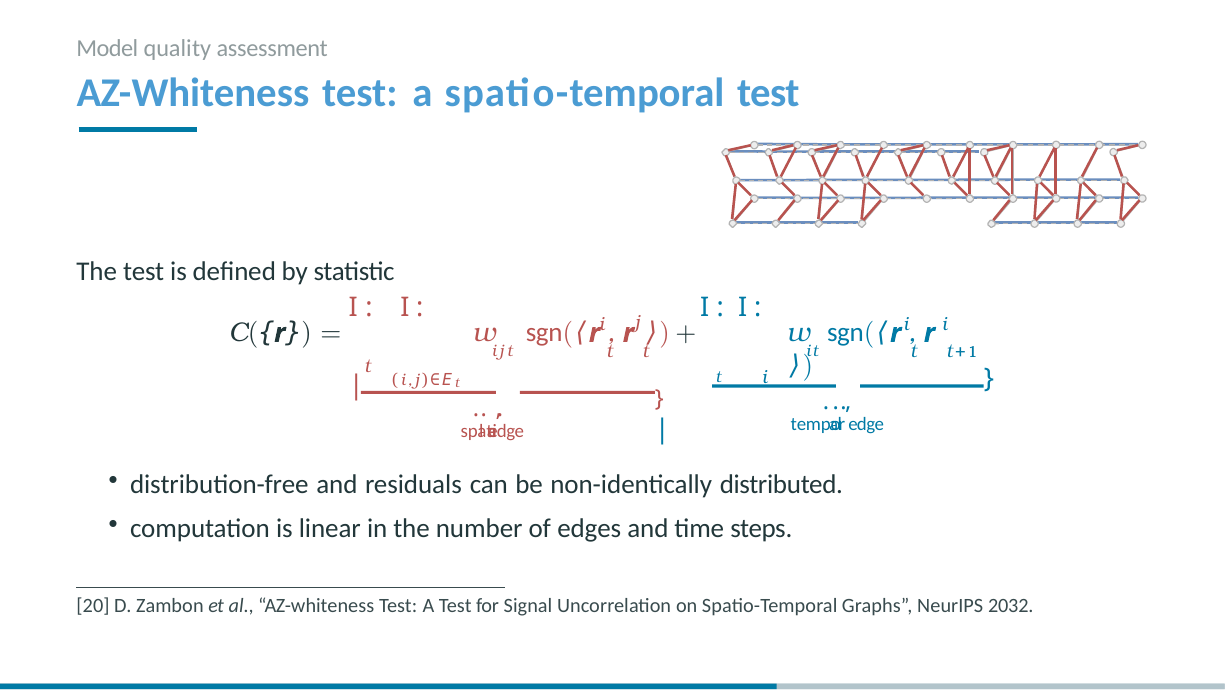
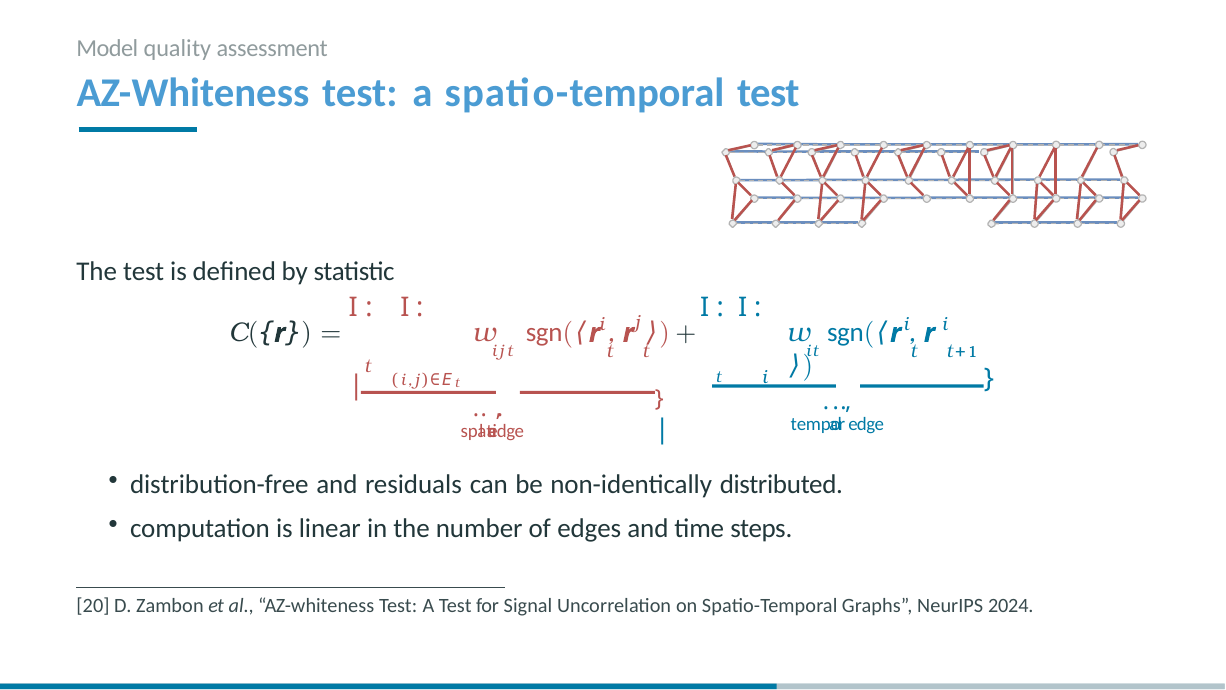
2032: 2032 -> 2024 (1011, 606)
